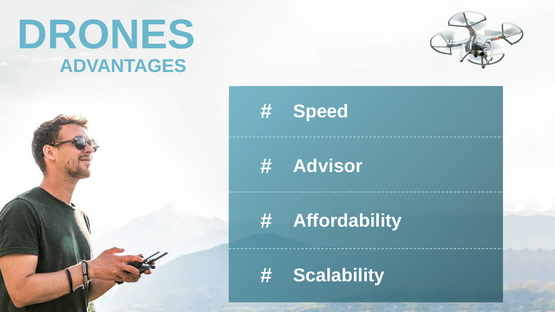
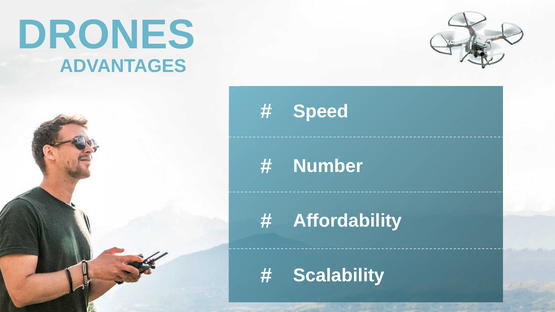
Advisor: Advisor -> Number (328, 166)
